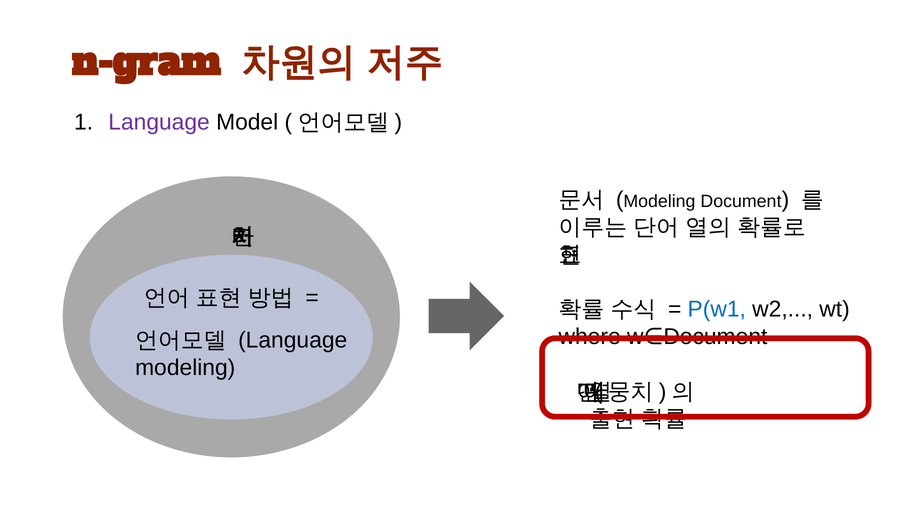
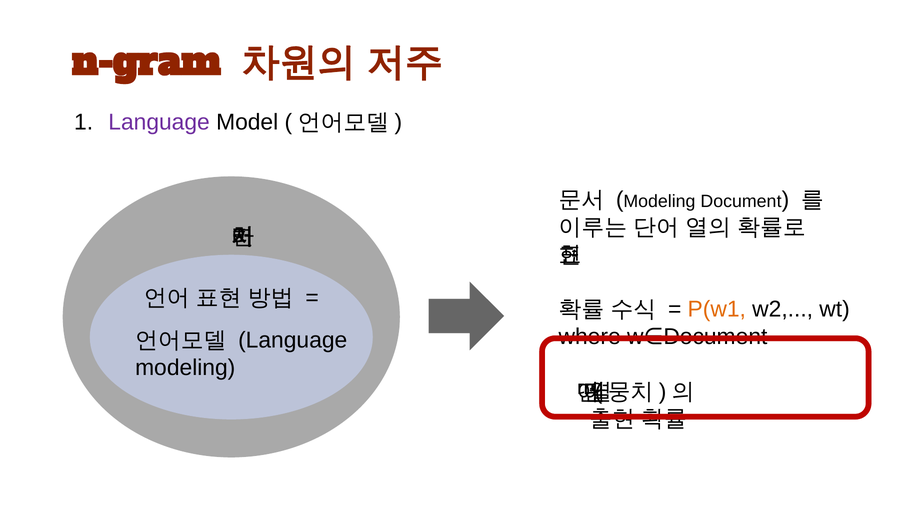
P(w1 colour: blue -> orange (717, 309)
